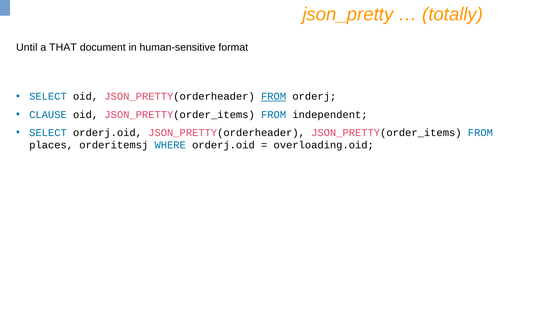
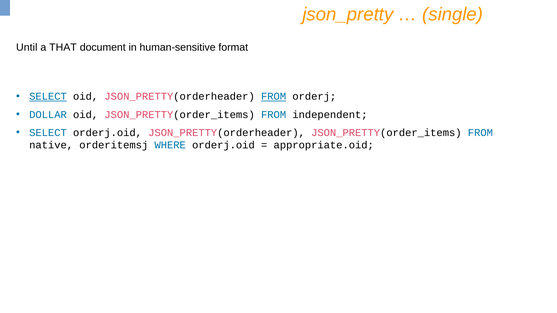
totally: totally -> single (453, 14)
SELECT underline: none -> present (48, 97)
CLAUSE: CLAUSE -> DOLLAR (48, 115)
places: places -> native (51, 145)
overloading.oid: overloading.oid -> appropriate.oid (324, 145)
